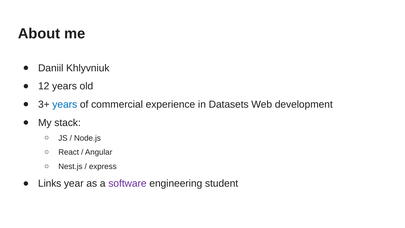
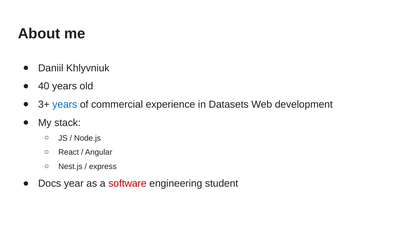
12: 12 -> 40 (44, 86)
Links: Links -> Docs (50, 183)
software colour: purple -> red (127, 183)
